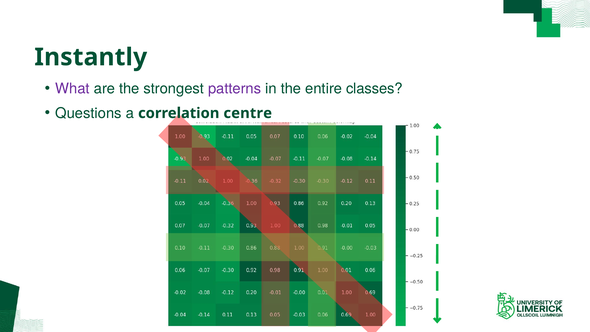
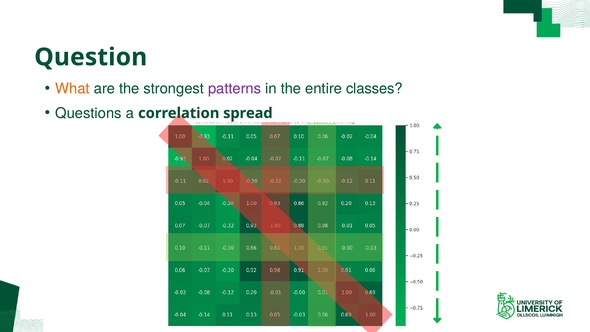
Instantly: Instantly -> Question (91, 57)
What colour: purple -> orange (73, 89)
centre: centre -> spread (248, 113)
